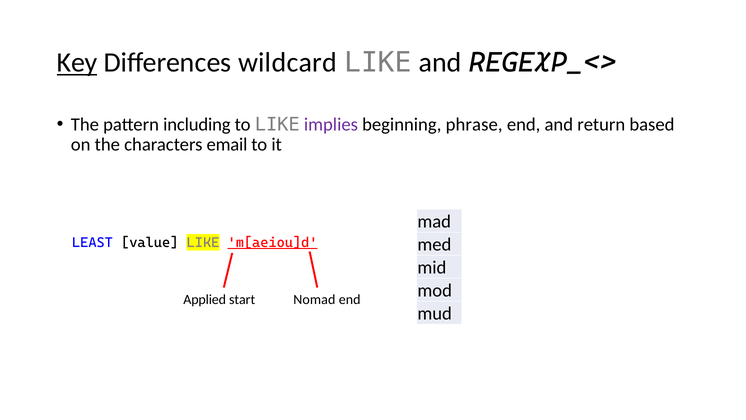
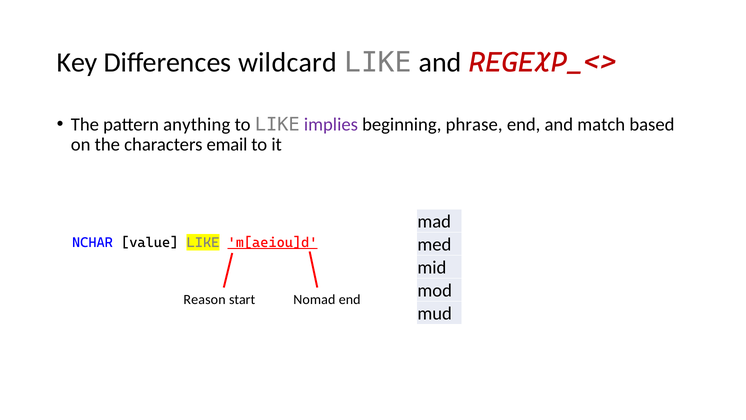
Key underline: present -> none (77, 63)
REGEXP_<> colour: black -> red (542, 63)
including: including -> anything (197, 124)
return: return -> match (601, 124)
LEAST: LEAST -> NCHAR (92, 242)
Applied: Applied -> Reason (205, 299)
